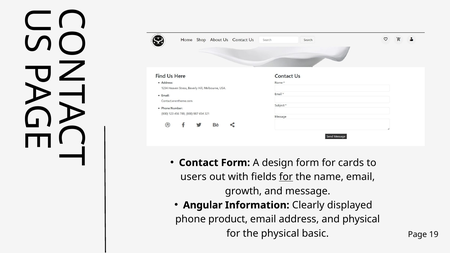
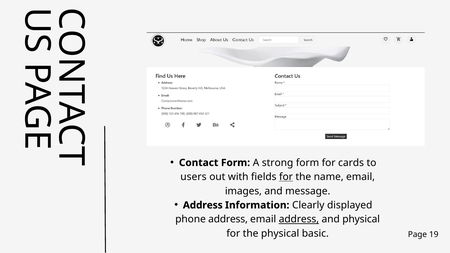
design: design -> strong (278, 163)
growth: growth -> images (243, 191)
Angular: Angular -> Address (203, 205)
phone product: product -> address (228, 219)
address underline: none -> present (299, 219)
